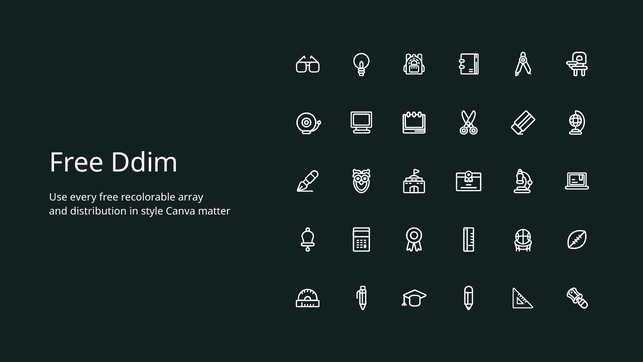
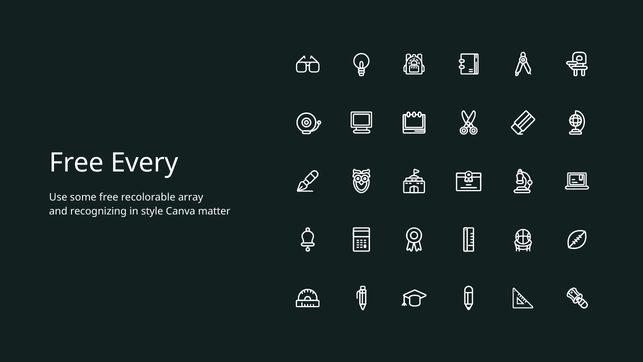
Ddim: Ddim -> Every (145, 163)
every: every -> some (83, 197)
distribution: distribution -> recognizing (98, 211)
